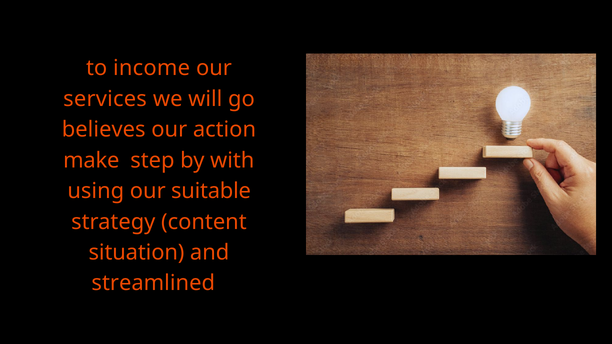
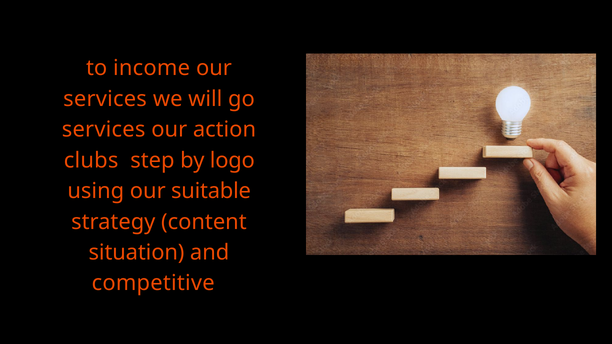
believes: believes -> services (104, 130)
make: make -> clubs (91, 160)
with: with -> logo (232, 160)
streamlined: streamlined -> competitive (153, 283)
